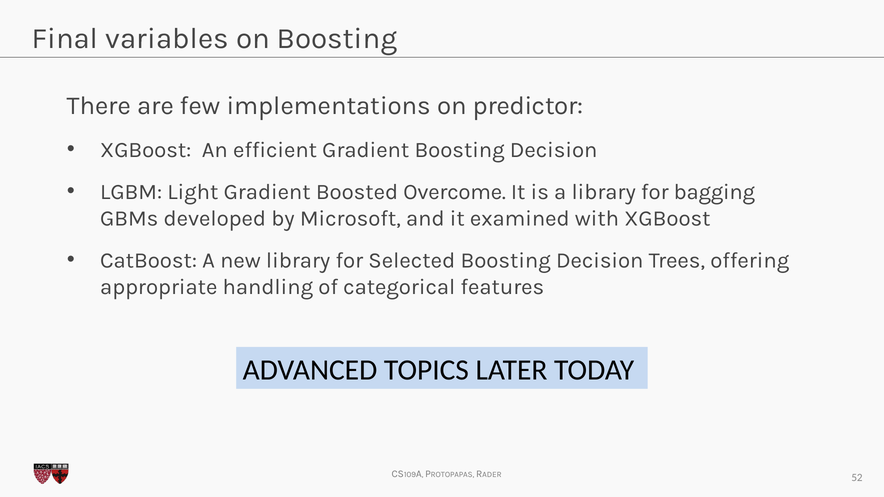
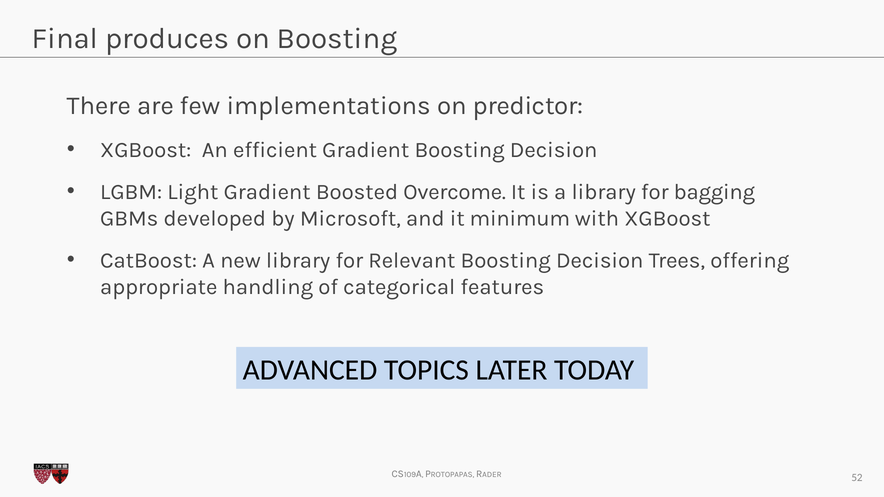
variables: variables -> produces (167, 39)
examined: examined -> minimum (520, 218)
Selected: Selected -> Relevant (412, 260)
